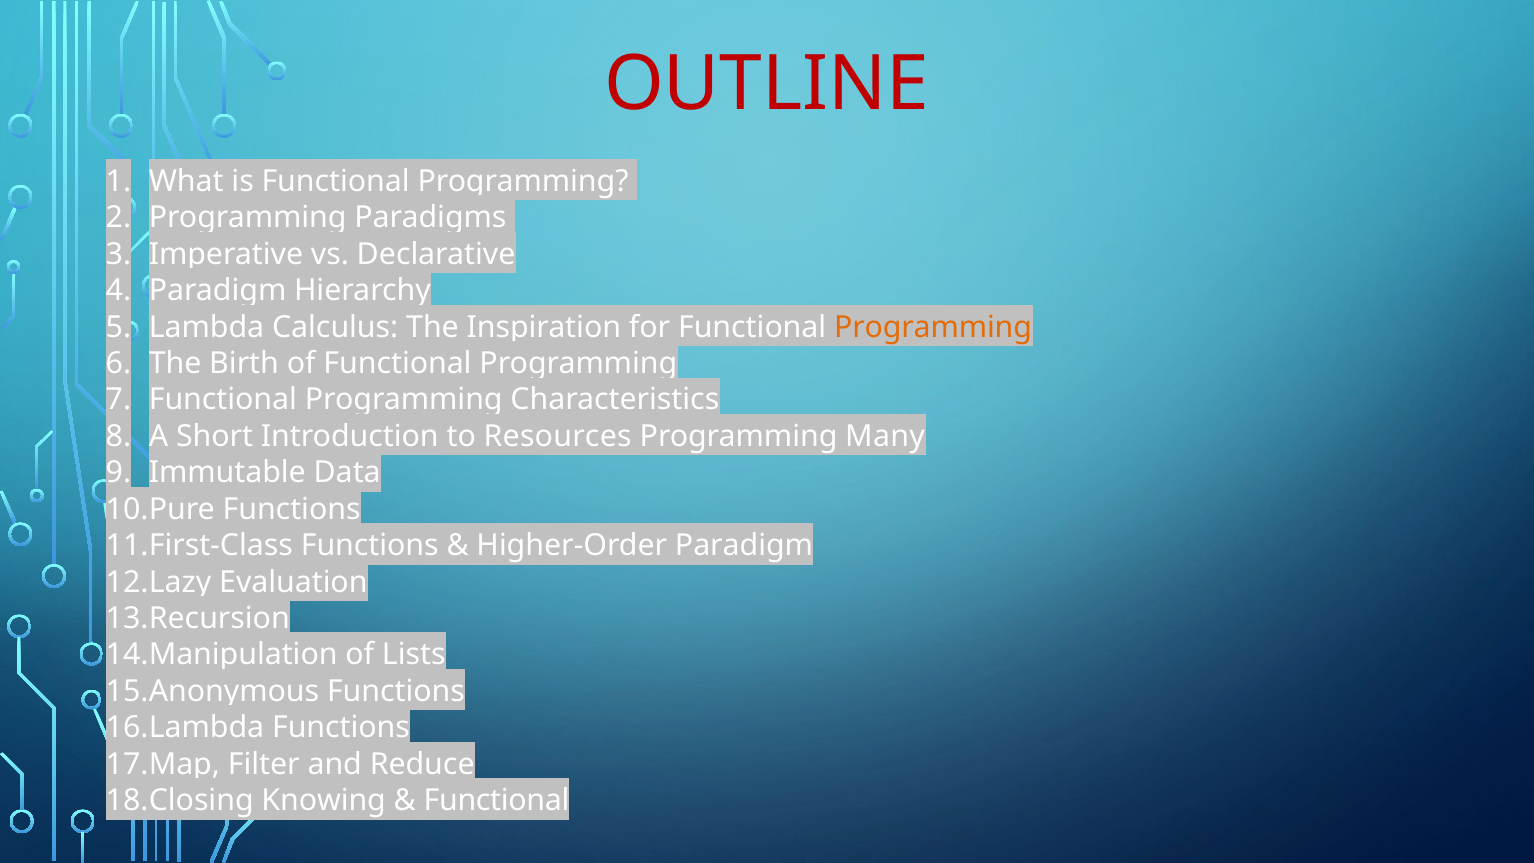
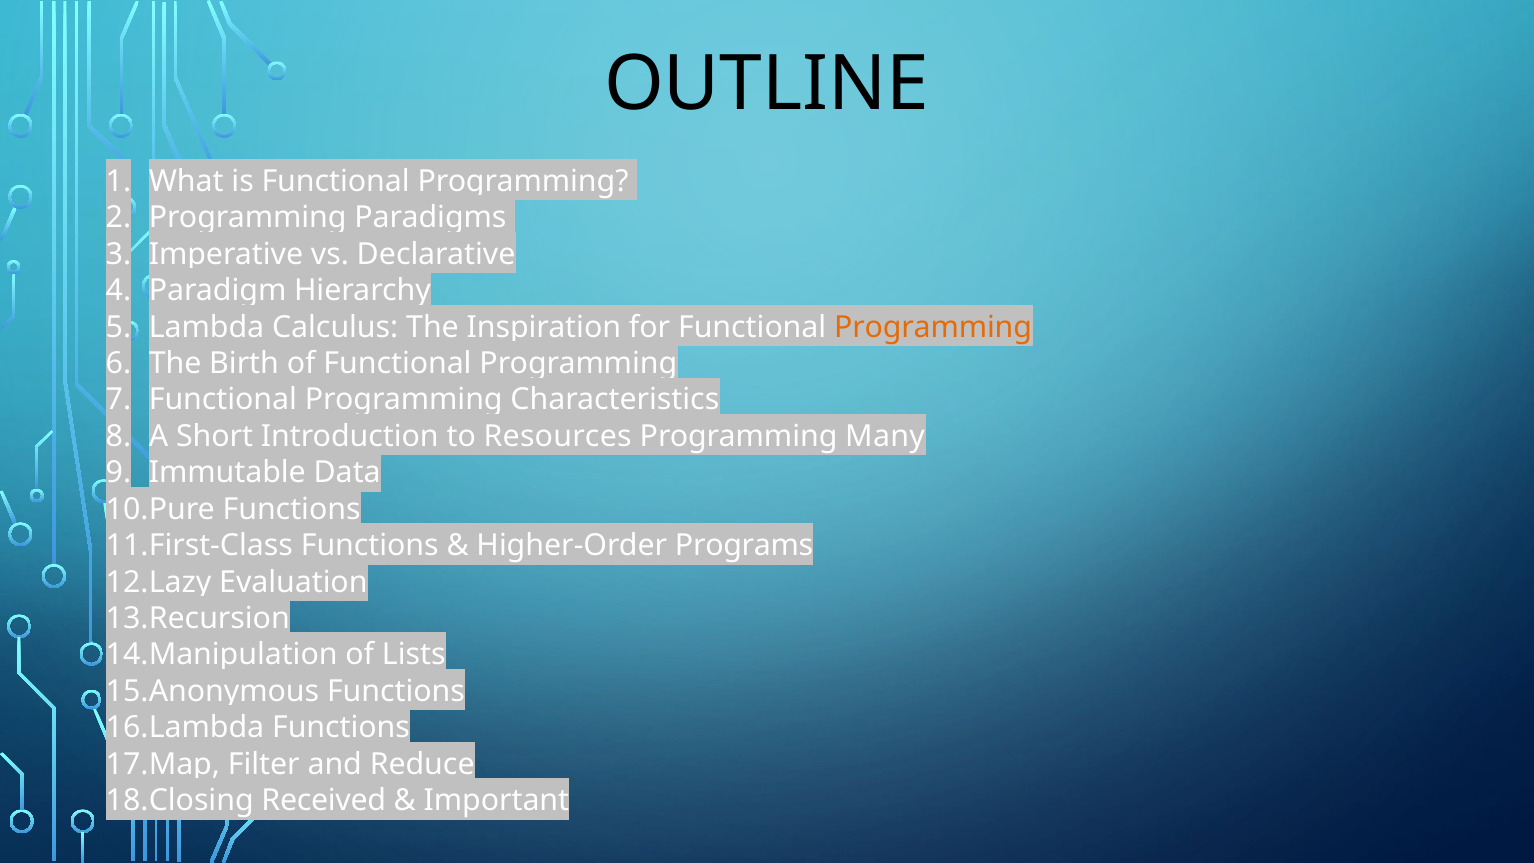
OUTLINE colour: red -> black (767, 84)
Higher-Order Paradigm: Paradigm -> Programs (744, 546)
Knowing: Knowing -> Received (324, 800)
Functional: Functional -> Important (496, 800)
